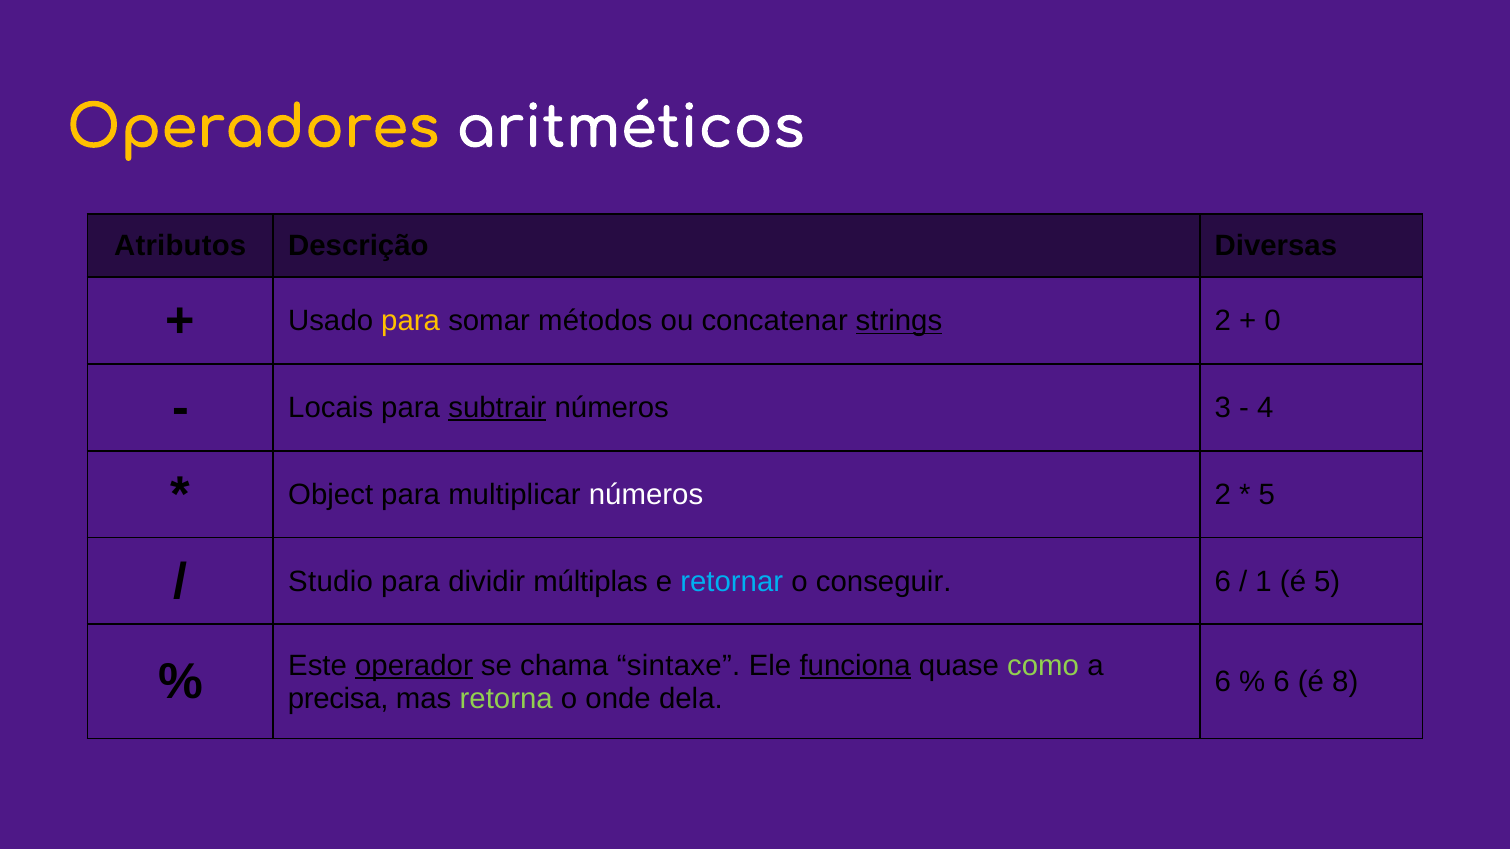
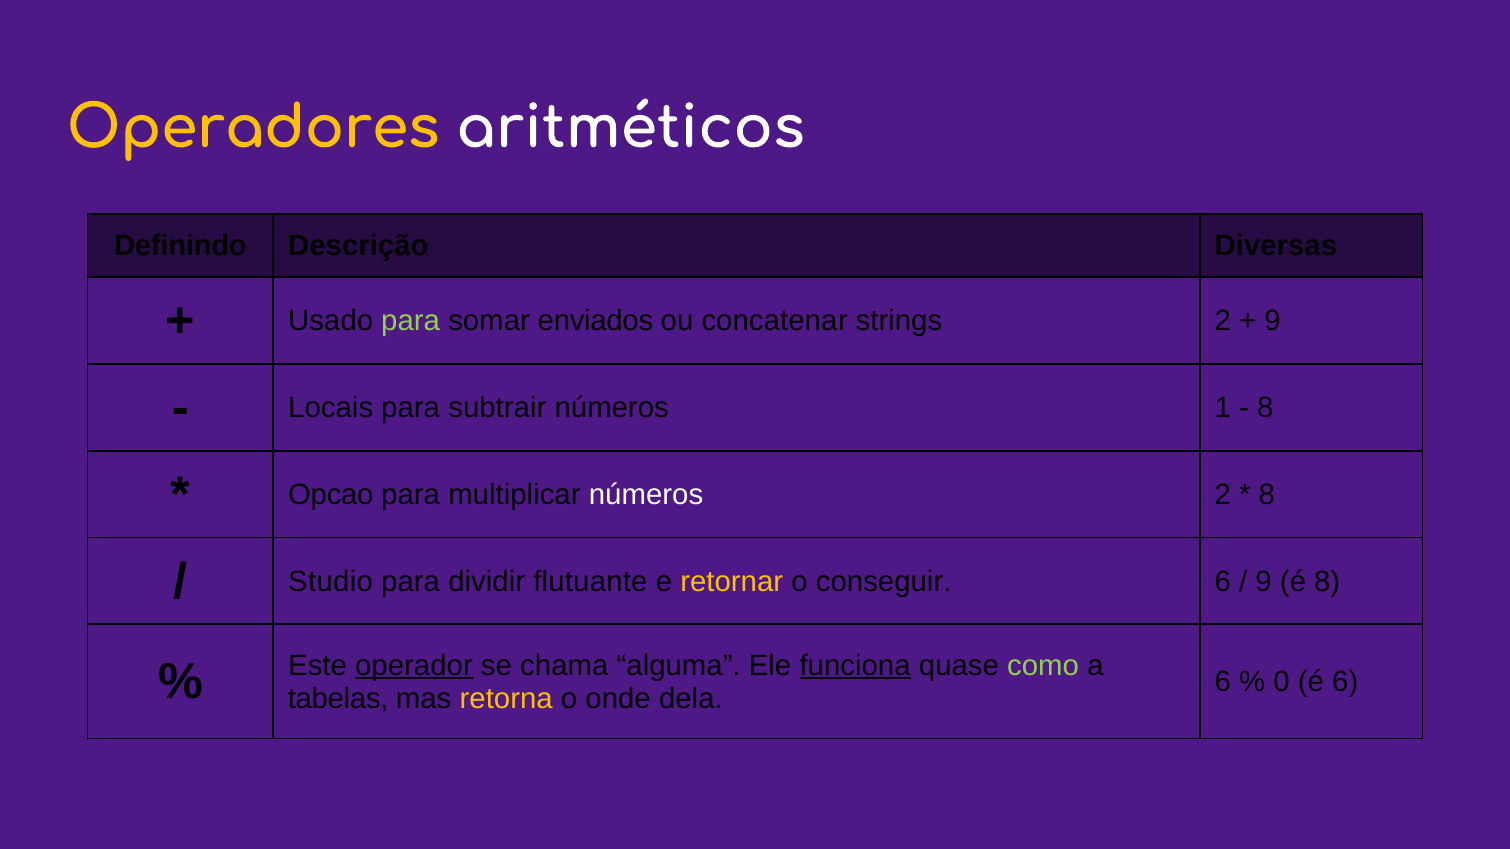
Atributos: Atributos -> Definindo (180, 246)
para colour: yellow -> light green (411, 321)
métodos: métodos -> enviados (595, 321)
strings underline: present -> none (899, 321)
0: 0 -> 9 (1273, 321)
subtrair underline: present -> none (497, 408)
3: 3 -> 1 (1223, 408)
4: 4 -> 8 (1265, 408)
Object: Object -> Opcao (331, 495)
5: 5 -> 8 (1267, 495)
múltiplas: múltiplas -> flutuante (590, 582)
retornar colour: light blue -> yellow (732, 582)
1: 1 -> 9 (1264, 582)
é 5: 5 -> 8 (1327, 582)
sintaxe: sintaxe -> alguma (679, 666)
6: 6 -> 0 (1282, 682)
é 8: 8 -> 6 (1345, 682)
precisa: precisa -> tabelas (338, 699)
retorna colour: light green -> yellow (506, 699)
